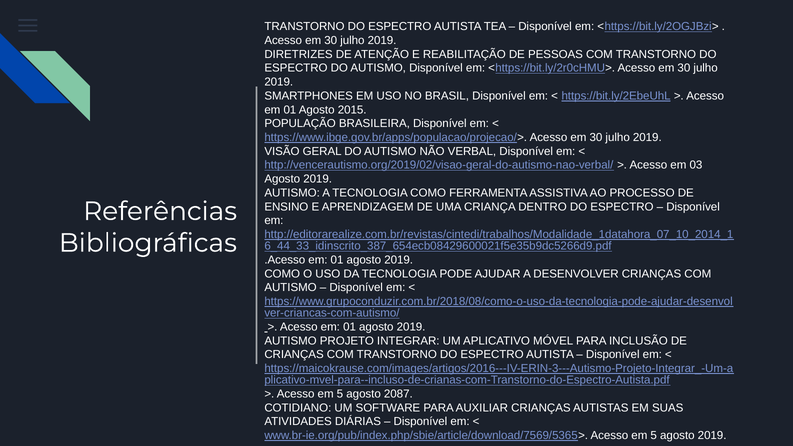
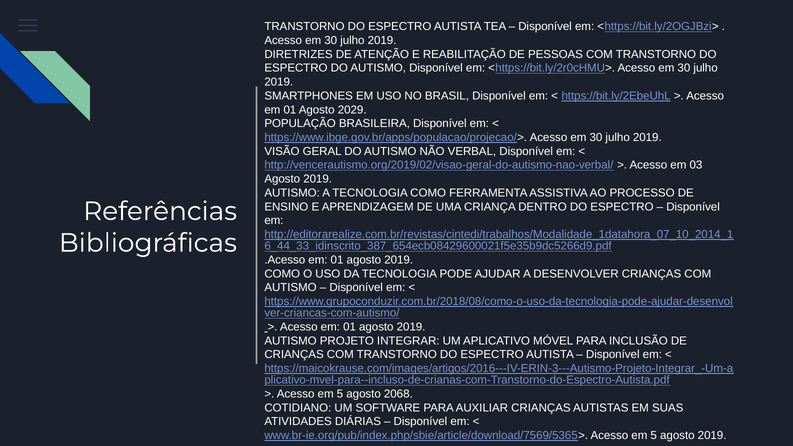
2015: 2015 -> 2029 (352, 110)
2087: 2087 -> 2068 (398, 394)
